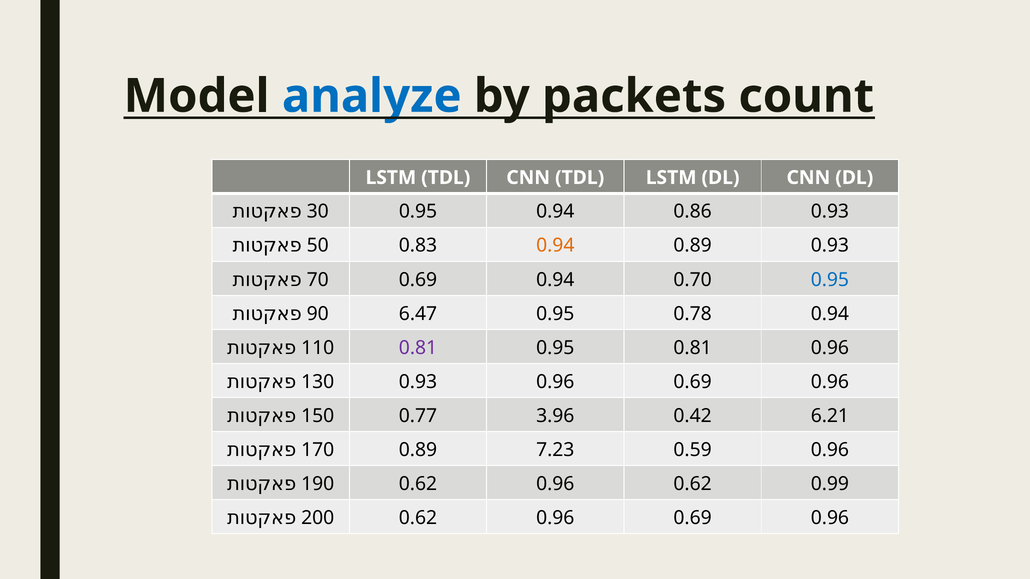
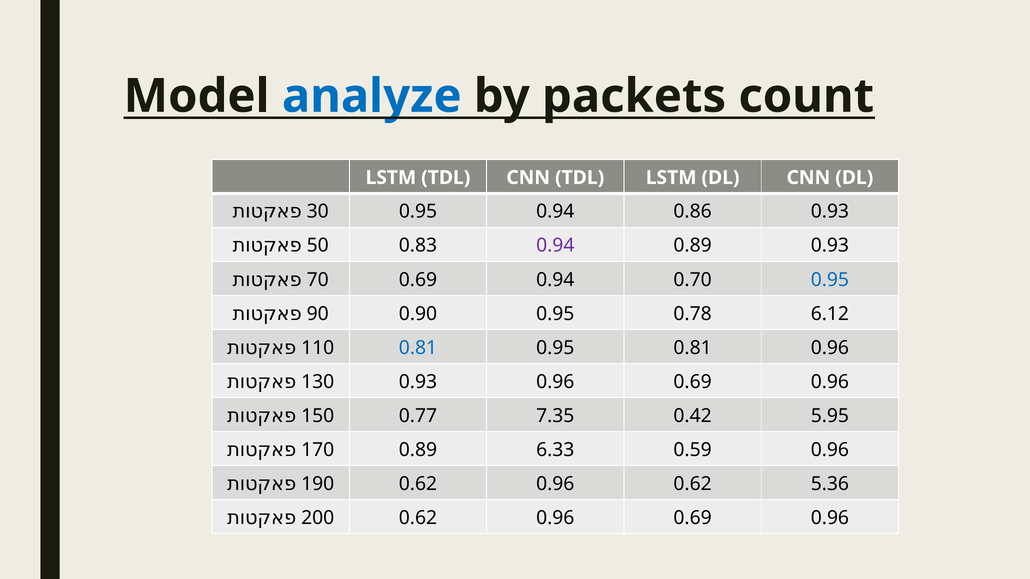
0.94 colour: orange -> purple (555, 246)
6.47: 6.47 -> 0.90 (418, 314)
0.78 0.94: 0.94 -> 6.12 (830, 314)
0.81 colour: purple -> blue (418, 348)
3.96: 3.96 -> 7.35 (555, 416)
6.21: 6.21 -> 5.95 (830, 416)
7.23: 7.23 -> 6.33 (555, 450)
0.99: 0.99 -> 5.36 (830, 484)
